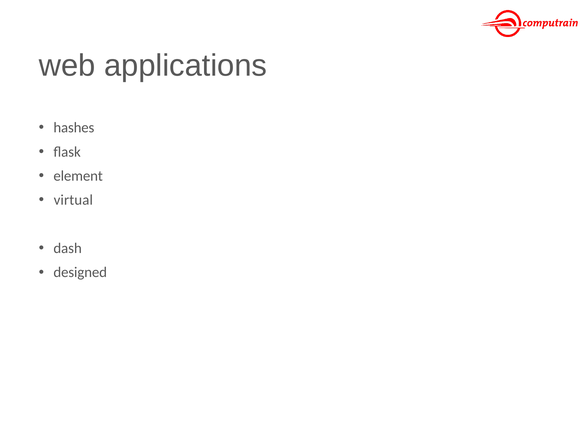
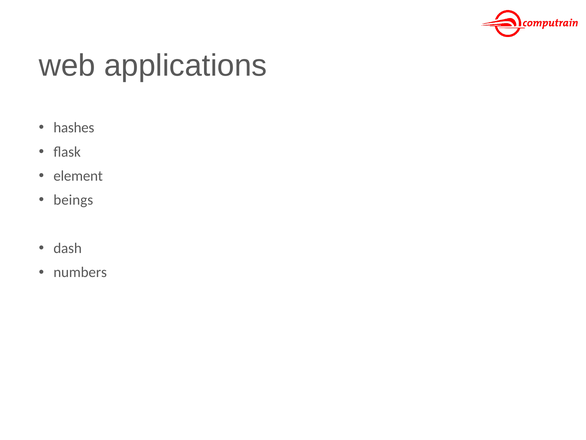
virtual: virtual -> beings (73, 200)
designed: designed -> numbers (80, 272)
